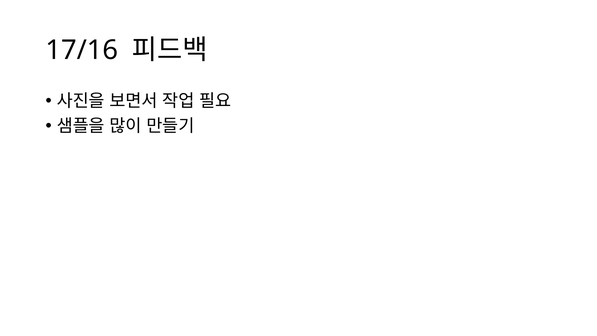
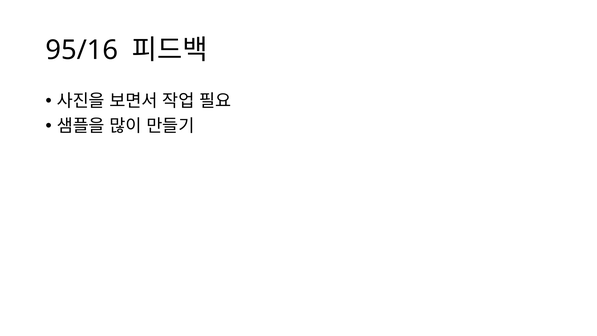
17/16: 17/16 -> 95/16 (82, 50)
